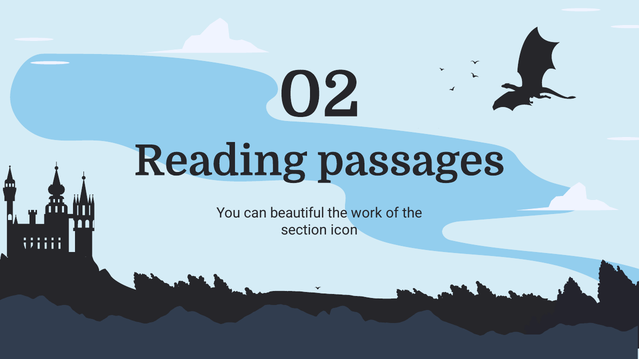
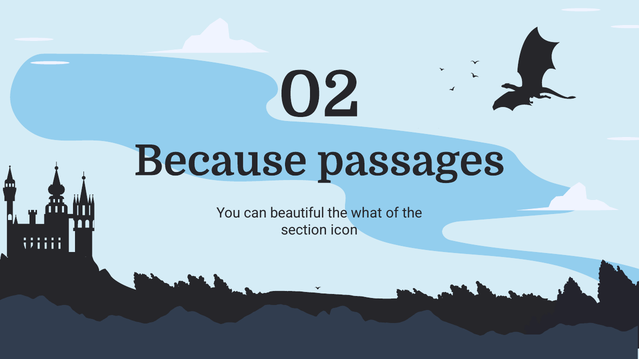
Reading: Reading -> Because (220, 161)
work: work -> what (367, 213)
